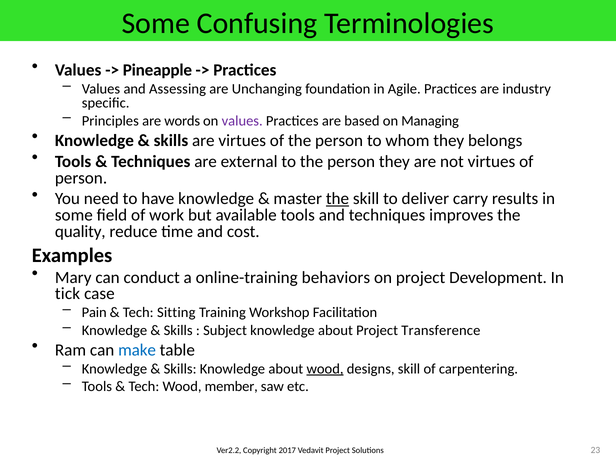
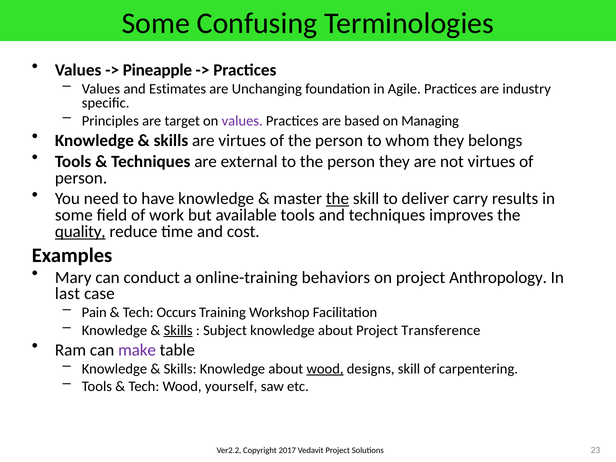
Assessing: Assessing -> Estimates (178, 89)
words: words -> target (182, 121)
quality underline: none -> present (80, 232)
Development: Development -> Anthropology (498, 277)
tick: tick -> last (68, 294)
Sitting: Sitting -> Occurs (176, 312)
Skills underline: none -> present (178, 330)
make colour: blue -> purple (137, 350)
member: member -> yourself (231, 387)
